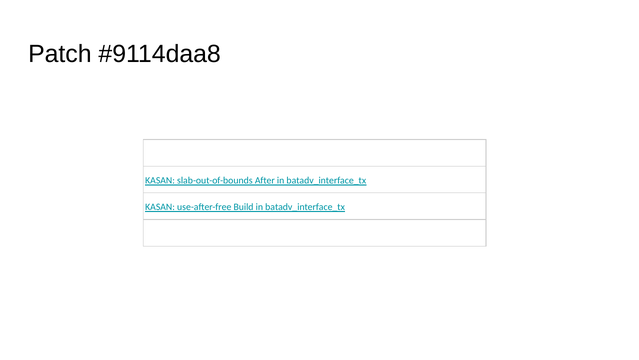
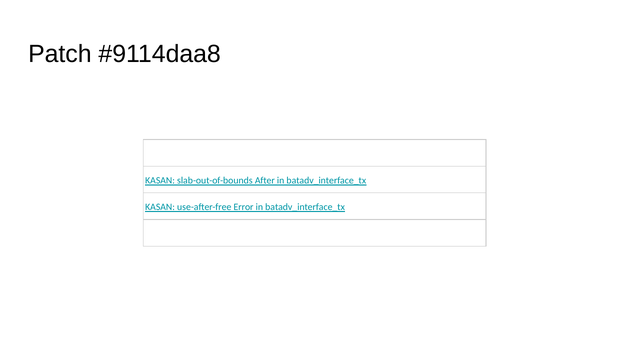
Build: Build -> Error (244, 207)
